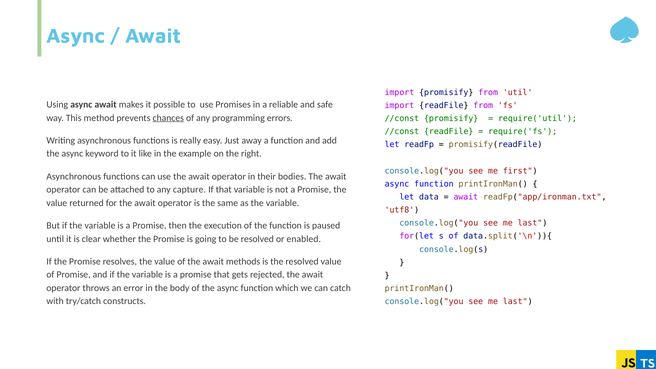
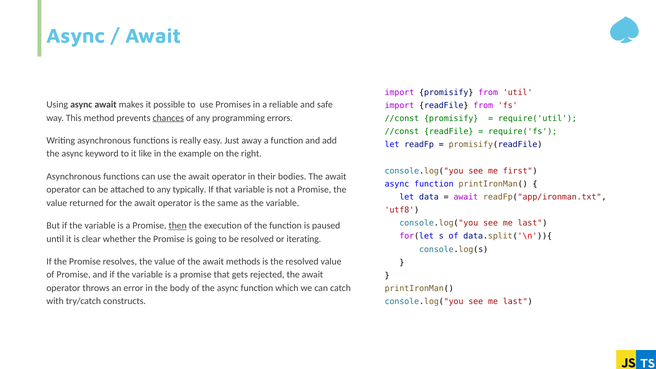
capture: capture -> typically (190, 190)
then underline: none -> present (178, 226)
enabled: enabled -> iterating (304, 239)
